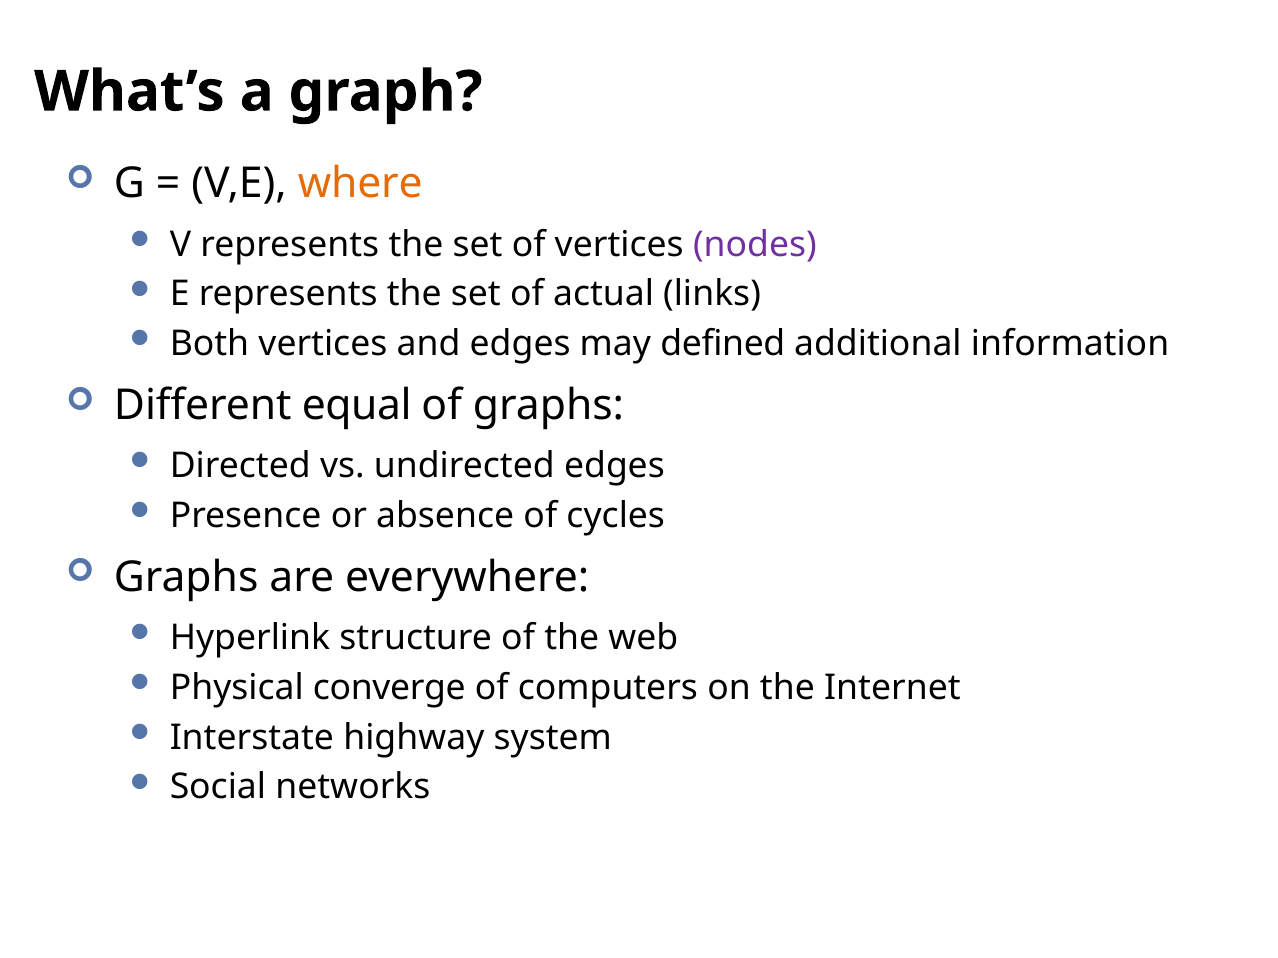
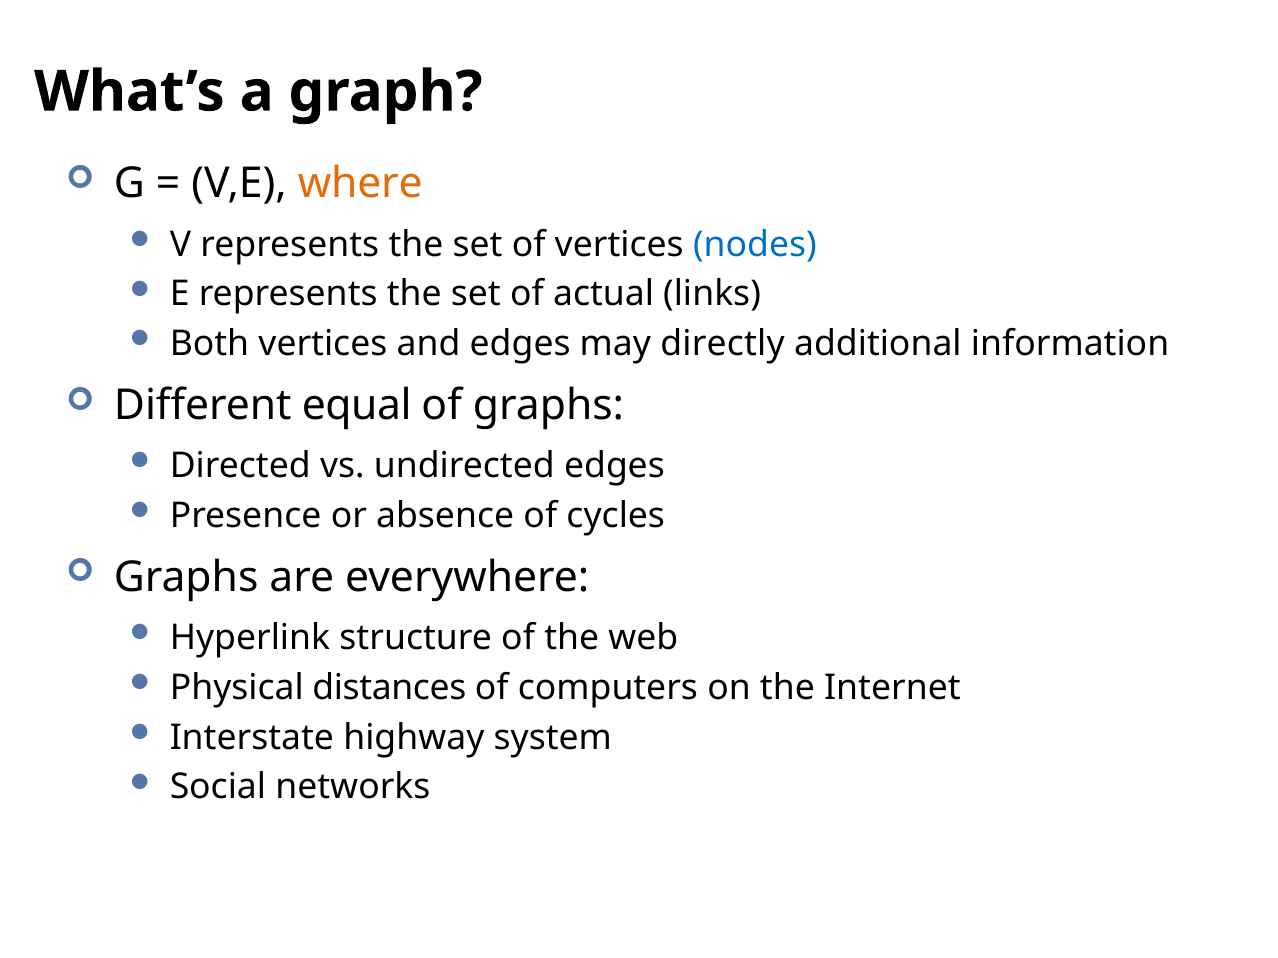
nodes colour: purple -> blue (755, 245)
defined: defined -> directly (723, 344)
converge: converge -> distances (389, 688)
